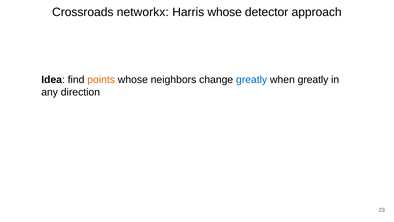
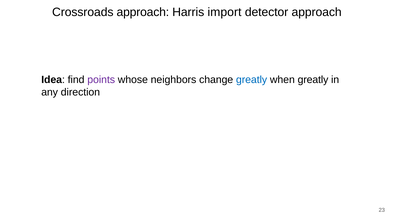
Crossroads networkx: networkx -> approach (143, 12)
Harris whose: whose -> import (225, 12)
points colour: orange -> purple (101, 80)
